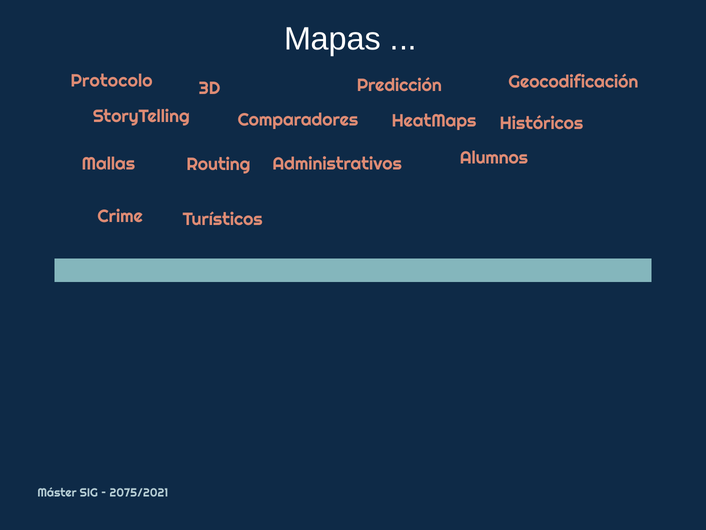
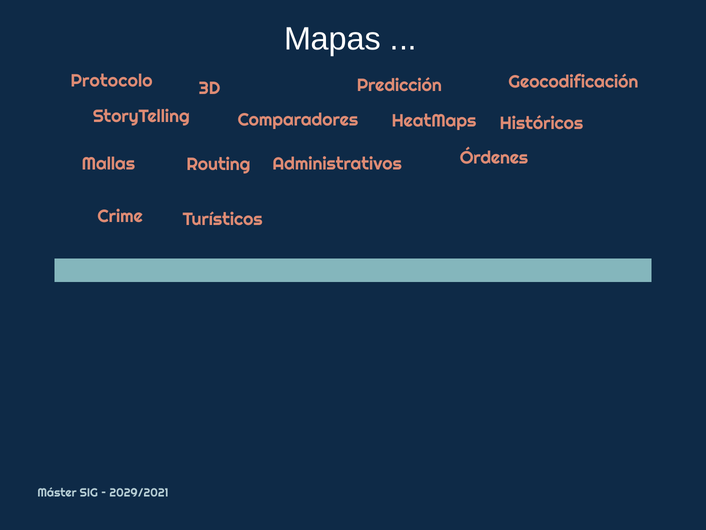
Alumnos: Alumnos -> Órdenes (494, 158)
2075/2021: 2075/2021 -> 2029/2021 (139, 492)
